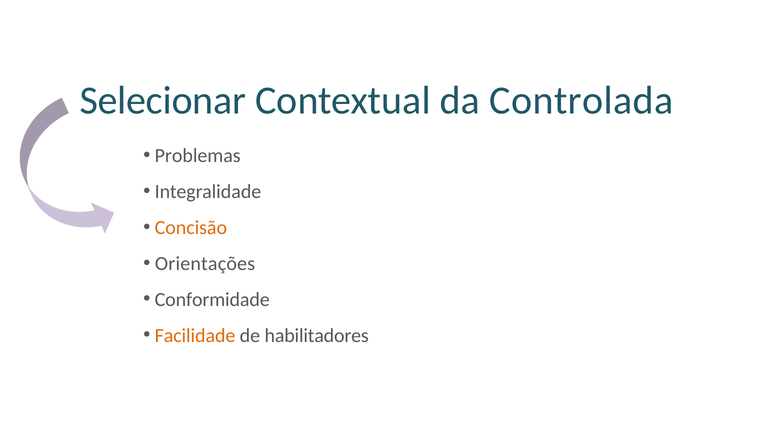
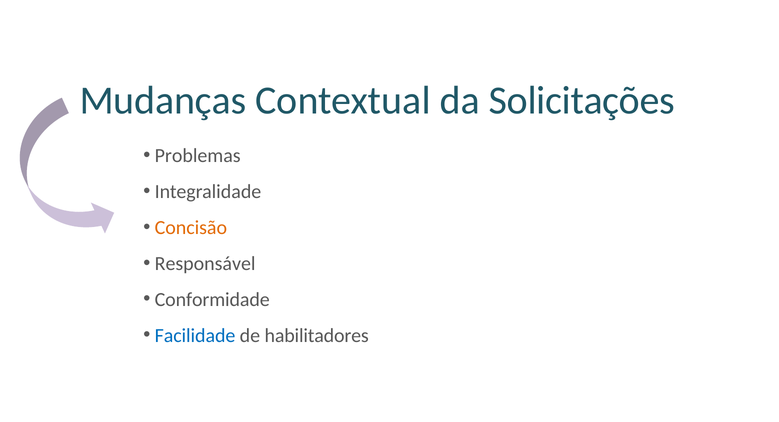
Selecionar: Selecionar -> Mudanças (163, 101)
Controlada: Controlada -> Solicitações (582, 101)
Orientações: Orientações -> Responsável (205, 264)
Facilidade colour: orange -> blue (195, 336)
